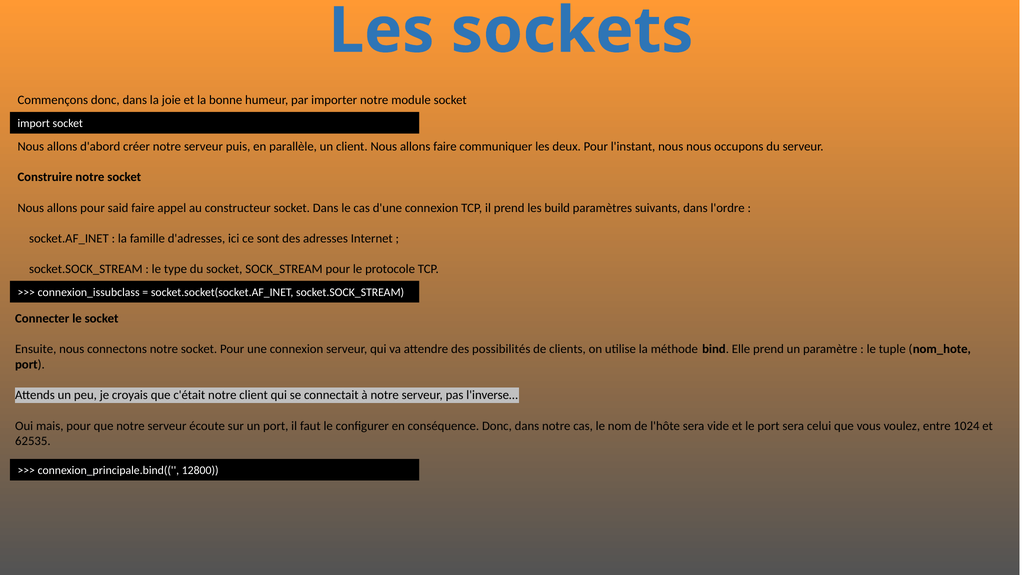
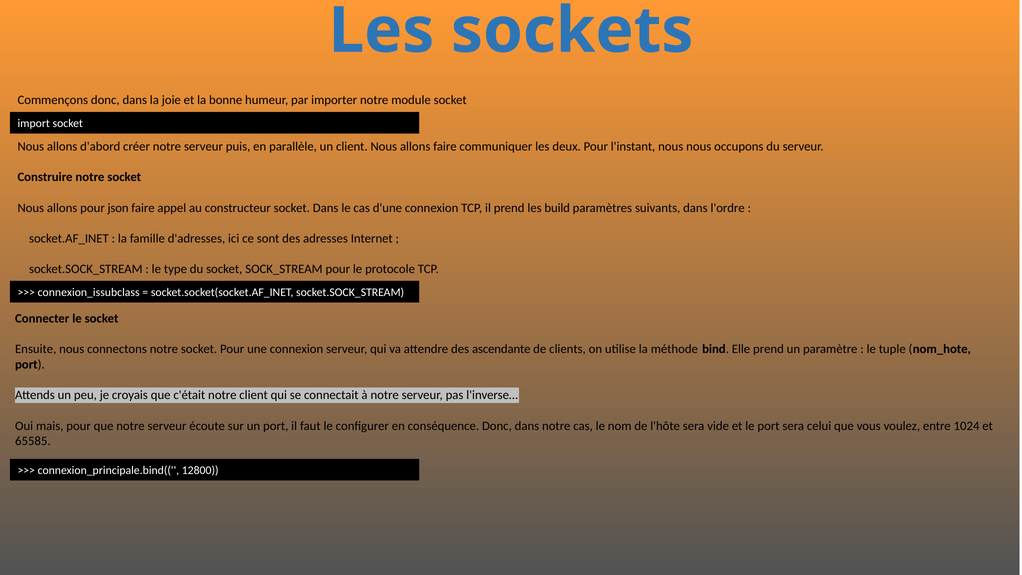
said: said -> json (118, 208)
possibilités: possibilités -> ascendante (501, 349)
62535: 62535 -> 65585 (33, 441)
